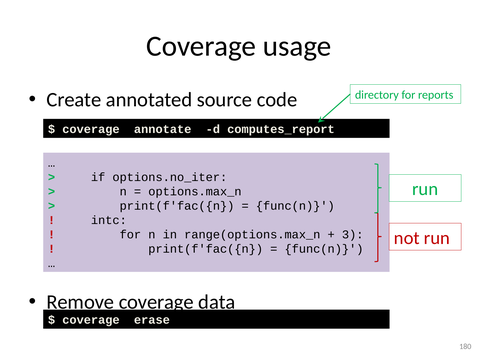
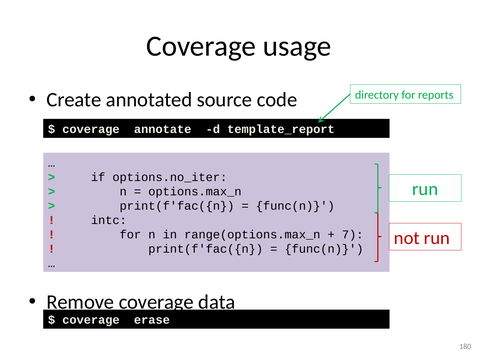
computes_report: computes_report -> template_report (281, 129)
3: 3 -> 7 (353, 235)
